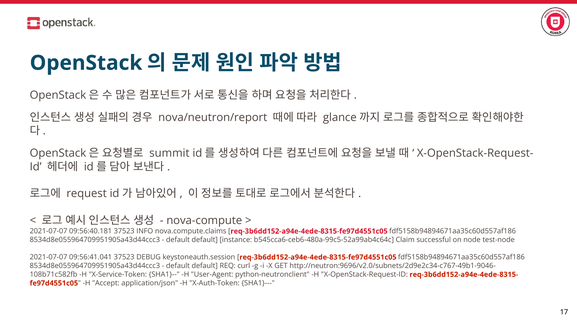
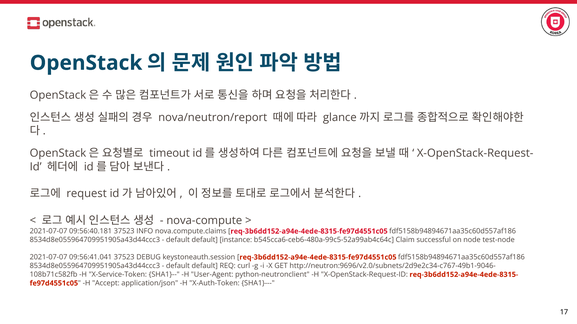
summit: summit -> timeout (170, 153)
